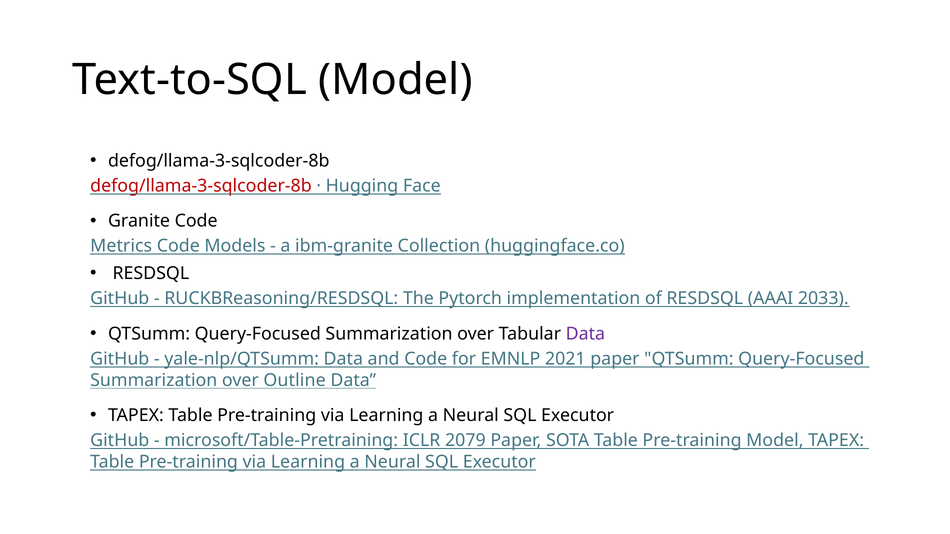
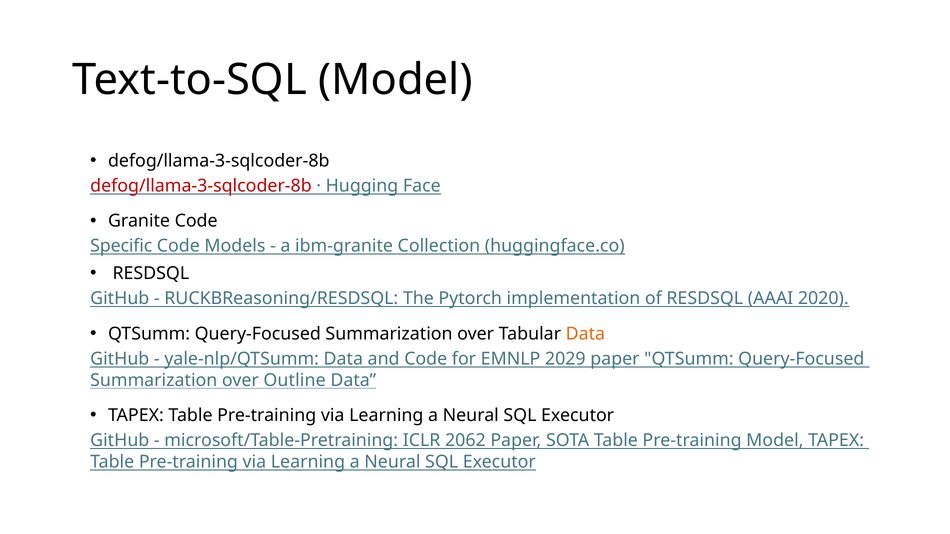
Metrics: Metrics -> Specific (121, 246)
2033: 2033 -> 2020 (823, 299)
Data colour: purple -> orange (585, 334)
2021: 2021 -> 2029 (565, 359)
2079: 2079 -> 2062 (465, 441)
